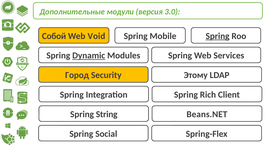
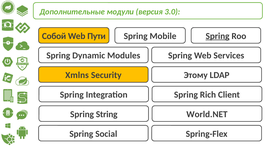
Void: Void -> Пути (96, 36)
Dynamic underline: present -> none (89, 56)
Город: Город -> Xmlns (77, 75)
Beans.NET: Beans.NET -> World.NET (207, 114)
